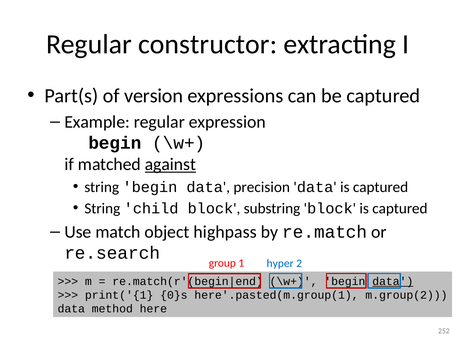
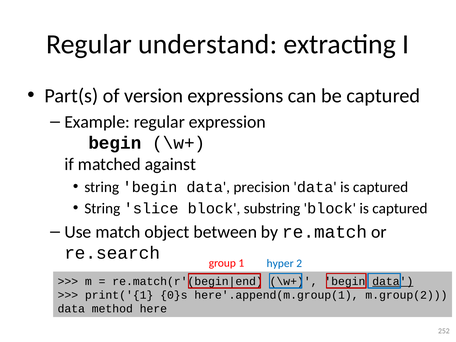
constructor: constructor -> understand (208, 44)
against underline: present -> none (170, 164)
child: child -> slice (151, 208)
highpass: highpass -> between (225, 232)
here'.pasted(m.group(1: here'.pasted(m.group(1 -> here'.append(m.group(1 (276, 295)
